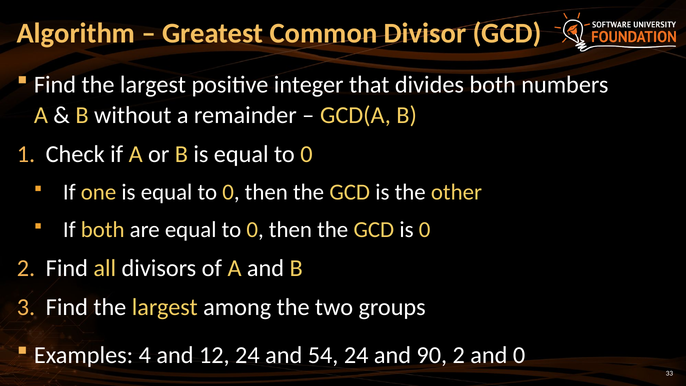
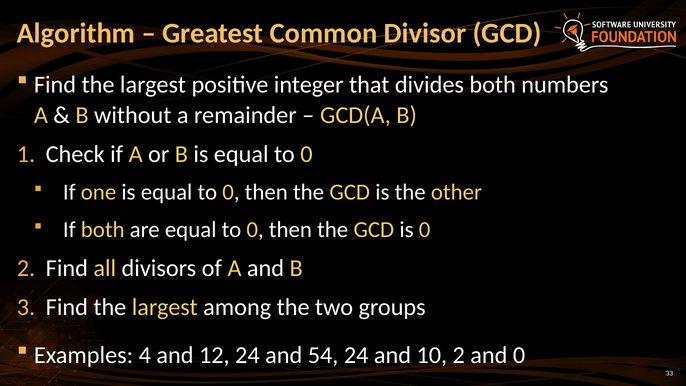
90: 90 -> 10 (432, 355)
